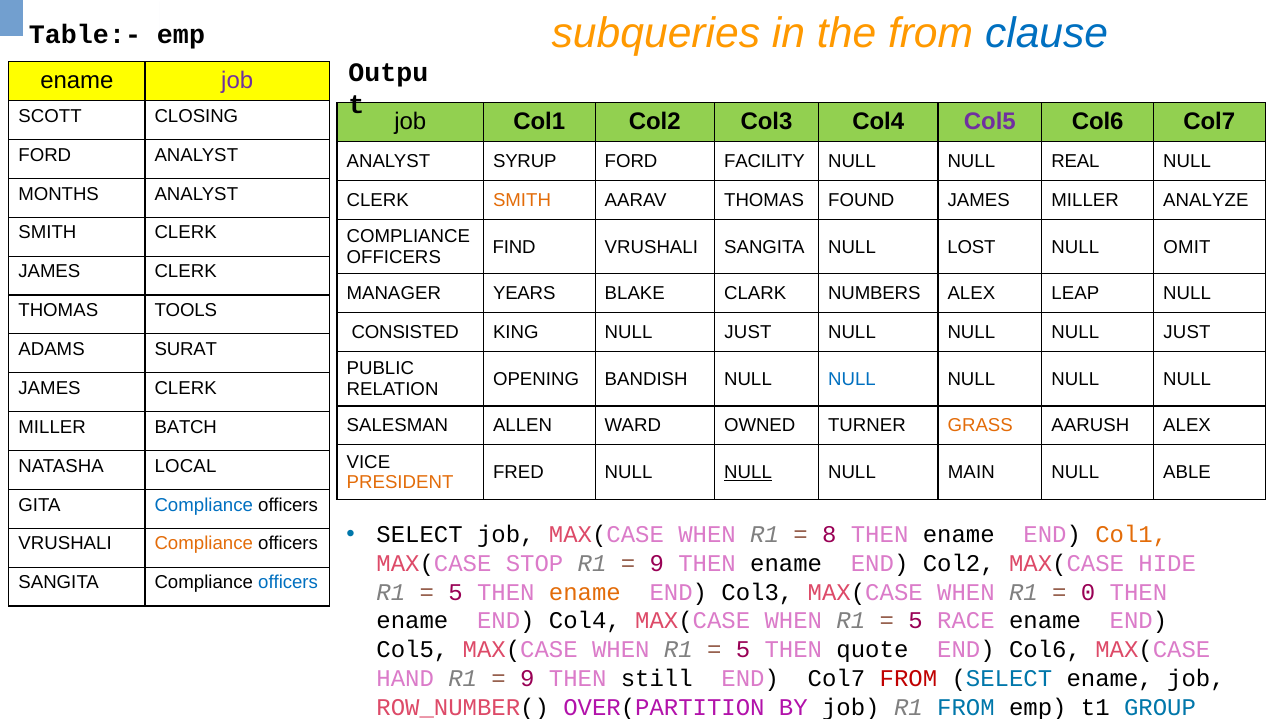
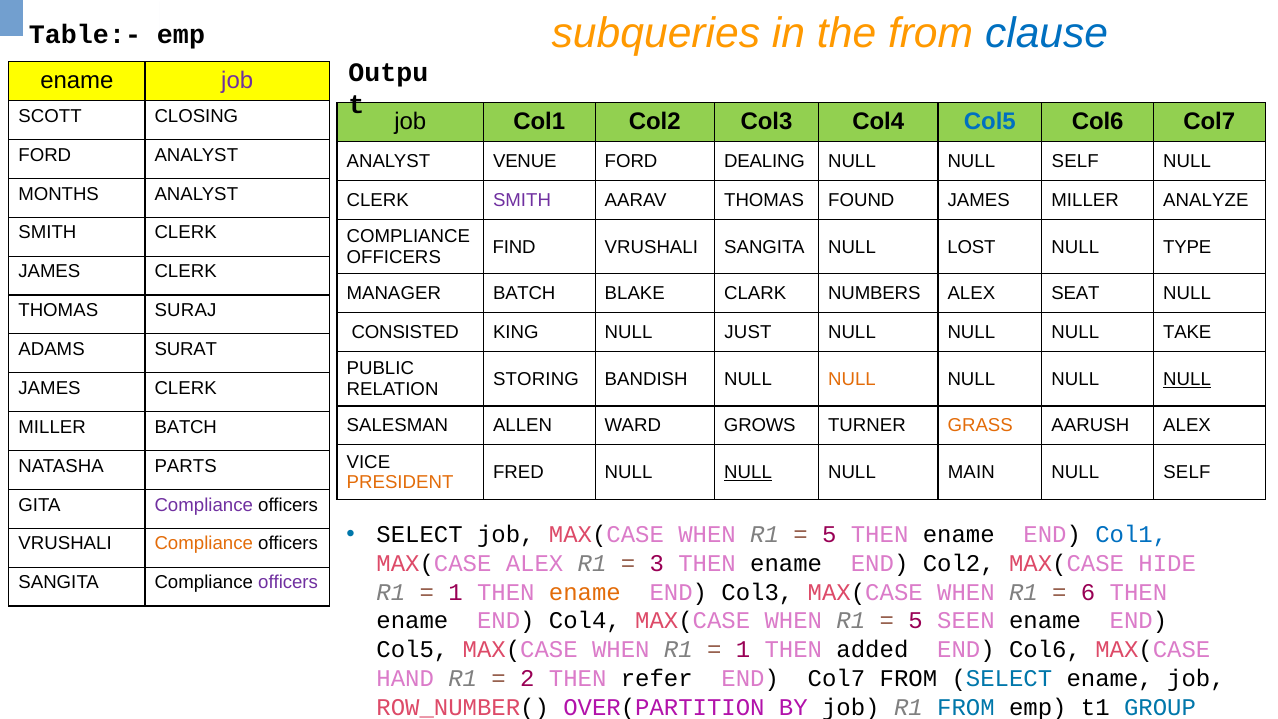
Col5 colour: purple -> blue (990, 121)
SYRUP: SYRUP -> VENUE (525, 161)
FACILITY: FACILITY -> DEALING (764, 161)
NULL NULL REAL: REAL -> SELF (1075, 161)
SMITH colour: orange -> purple (522, 200)
OMIT: OMIT -> TYPE (1187, 247)
MANAGER YEARS: YEARS -> BATCH (524, 294)
LEAP: LEAP -> SEAT (1075, 294)
TOOLS: TOOLS -> SURAJ (186, 310)
NULL NULL JUST: JUST -> TAKE (1187, 332)
OPENING: OPENING -> STORING (536, 379)
NULL colour: blue -> orange (852, 379)
NULL underline: none -> present (1187, 379)
OWNED: OWNED -> GROWS (760, 426)
LOCAL: LOCAL -> PARTS (186, 466)
ABLE: ABLE -> SELF (1187, 472)
Compliance colour: blue -> purple (204, 505)
8: 8 -> 5 (829, 535)
Col1 colour: orange -> blue (1131, 535)
MAX(CASE STOP: STOP -> ALEX (535, 563)
9: 9 -> 3 (657, 563)
officers colour: blue -> purple (288, 583)
5: 5 -> 1 (455, 592)
0: 0 -> 6 (1088, 592)
RACE: RACE -> SEEN (966, 621)
5: 5 -> 1 (743, 650)
quote: quote -> added (872, 650)
9: 9 -> 2 (527, 678)
still: still -> refer (657, 678)
FROM colour: red -> black (908, 678)
